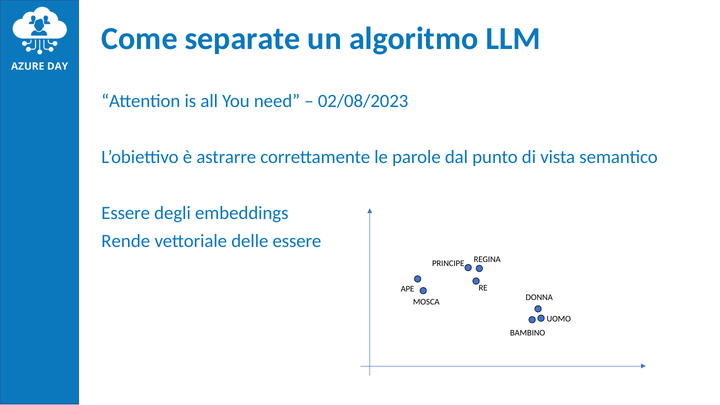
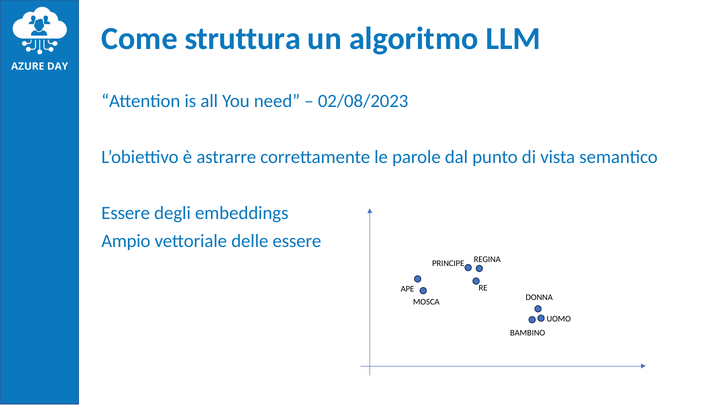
separate: separate -> struttura (243, 39)
Rende: Rende -> Ampio (126, 241)
